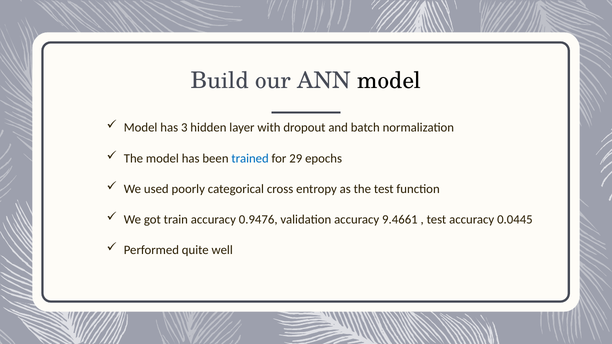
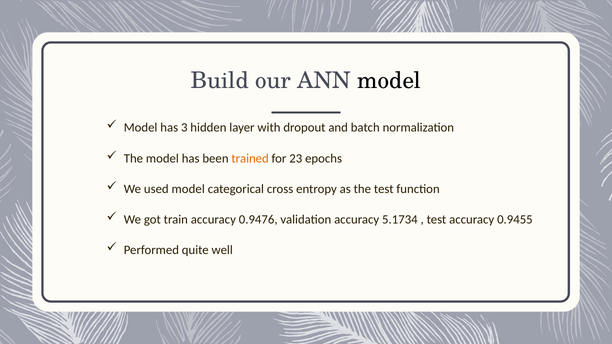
trained colour: blue -> orange (250, 158)
29: 29 -> 23 (296, 158)
used poorly: poorly -> model (188, 189)
9.4661: 9.4661 -> 5.1734 (400, 220)
0.0445: 0.0445 -> 0.9455 (515, 220)
